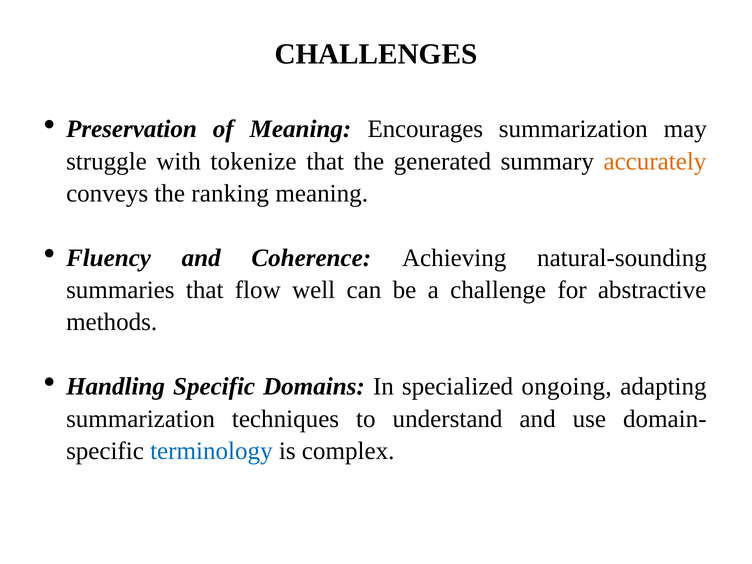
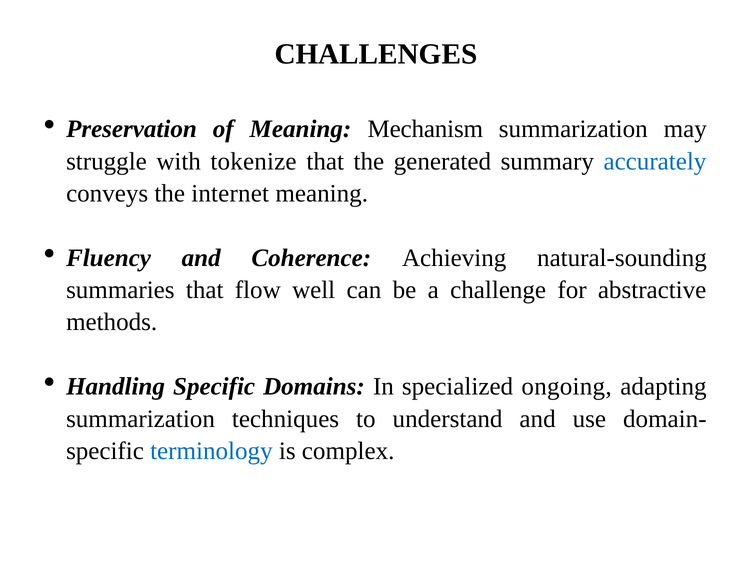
Encourages: Encourages -> Mechanism (425, 129)
accurately colour: orange -> blue (655, 161)
ranking: ranking -> internet (230, 193)
